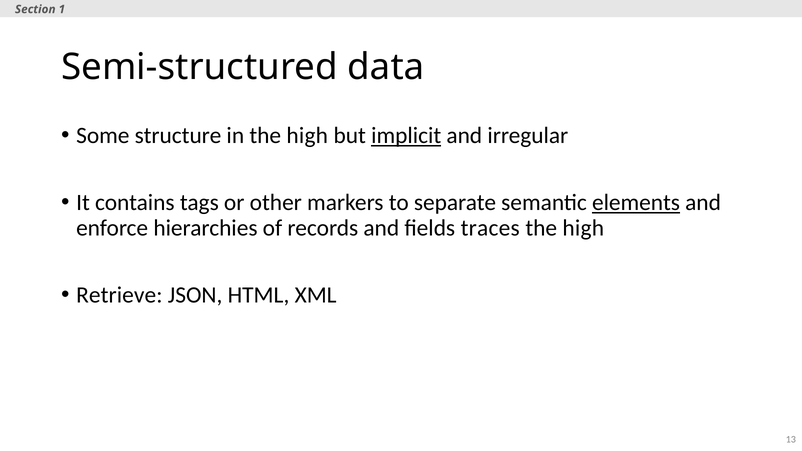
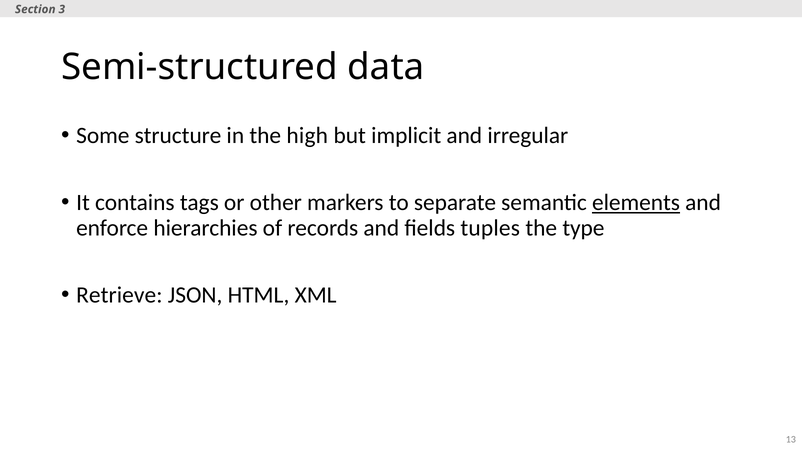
1: 1 -> 3 (62, 9)
implicit underline: present -> none (406, 136)
traces: traces -> tuples (490, 228)
high: high -> type (583, 228)
